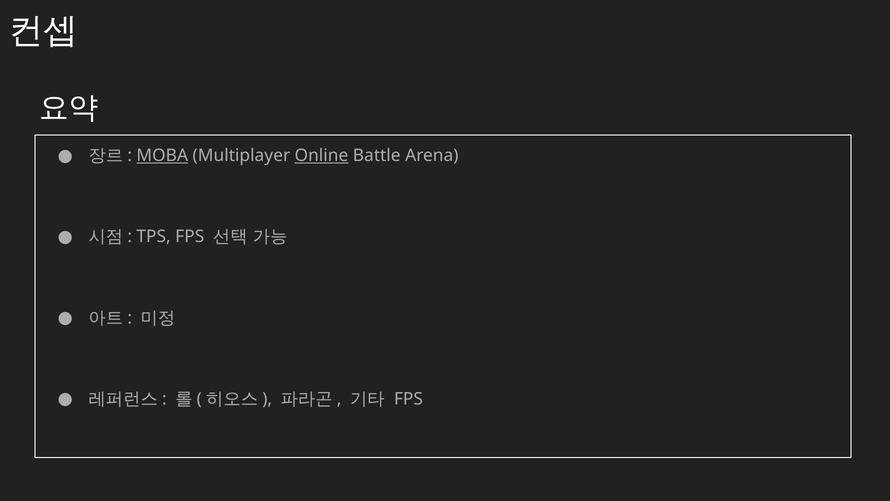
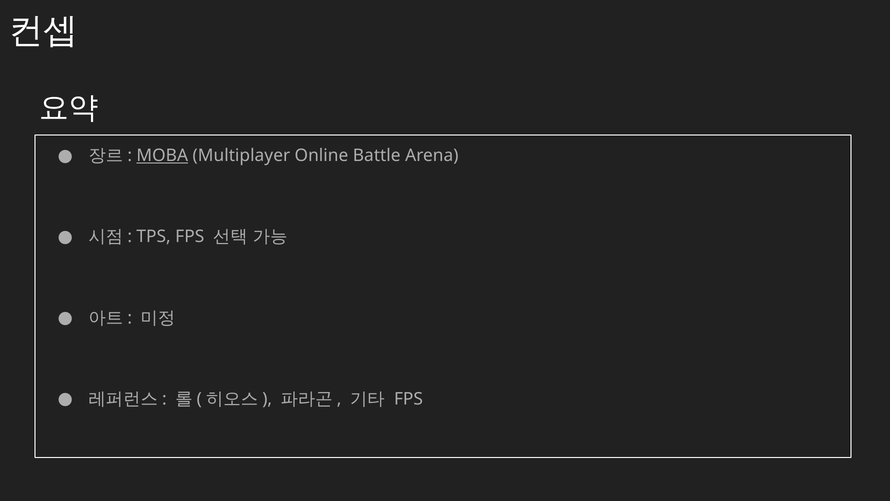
Online underline: present -> none (321, 155)
